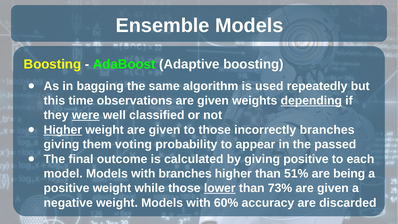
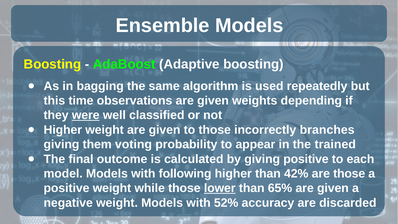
depending underline: present -> none (311, 101)
Higher underline: present -> none (63, 130)
passed: passed -> trained (335, 144)
with branches: branches -> following (185, 174)
51%: 51% -> 42% (296, 174)
are being: being -> those (349, 174)
73%: 73% -> 65% (280, 188)
60%: 60% -> 52% (226, 203)
